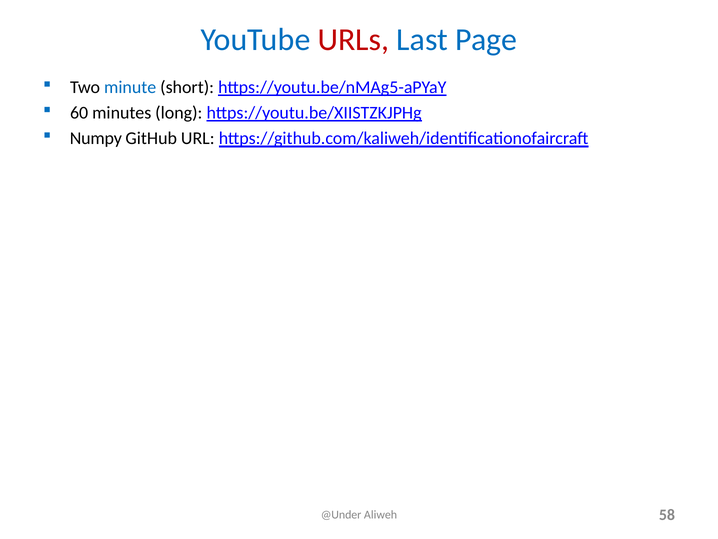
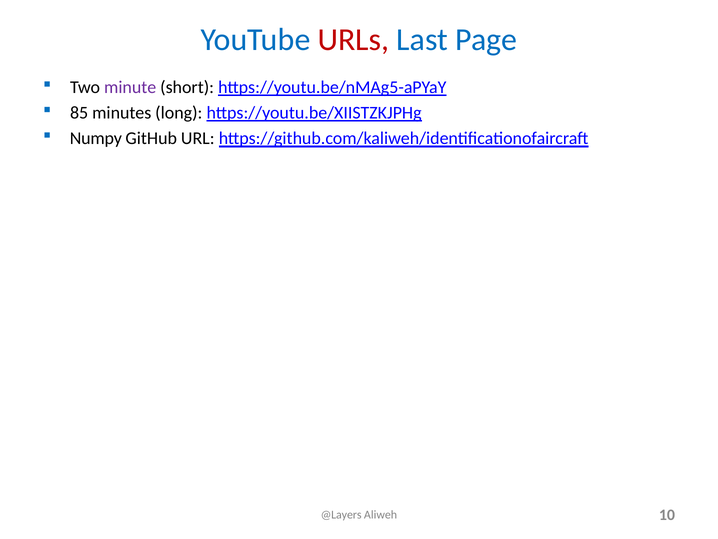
minute colour: blue -> purple (130, 87)
60: 60 -> 85 (79, 113)
@Under: @Under -> @Layers (341, 514)
58: 58 -> 10 (667, 514)
